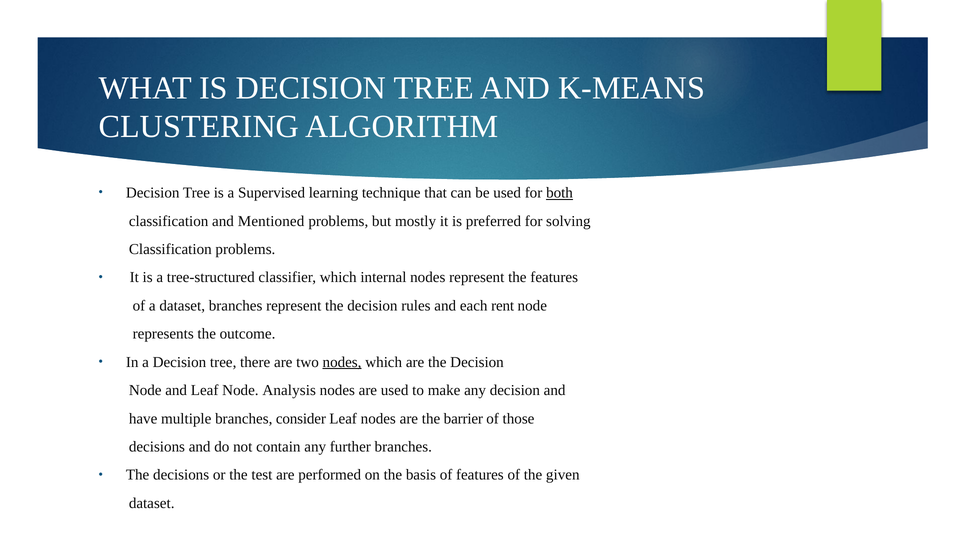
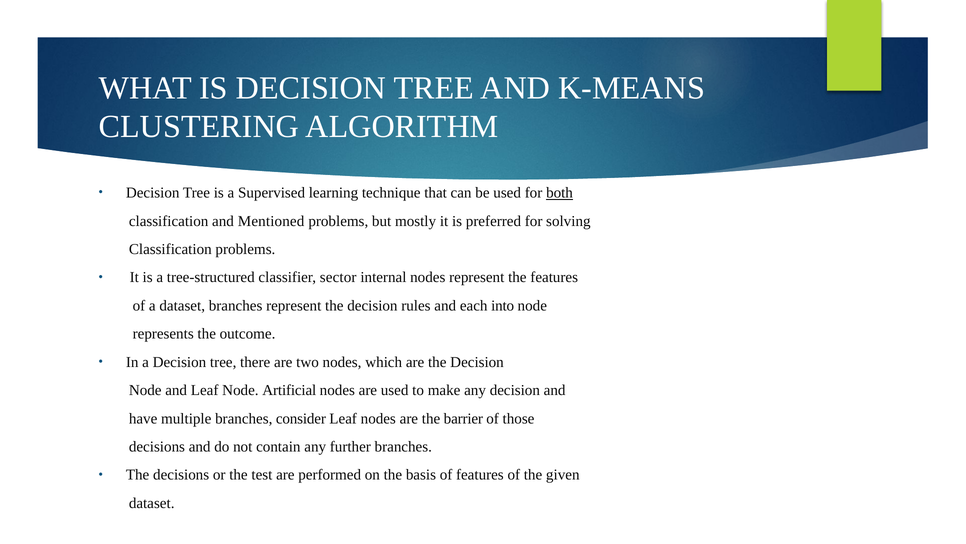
classifier which: which -> sector (338, 277)
rent: rent -> into (503, 305)
nodes underline: present -> none (342, 362)
Analysis: Analysis -> Artificial (289, 390)
